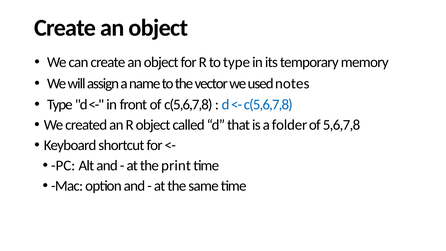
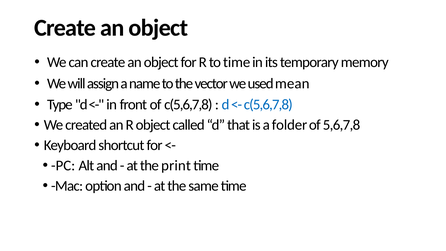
to type: type -> time (237, 62)
notes: notes -> mean (292, 84)
